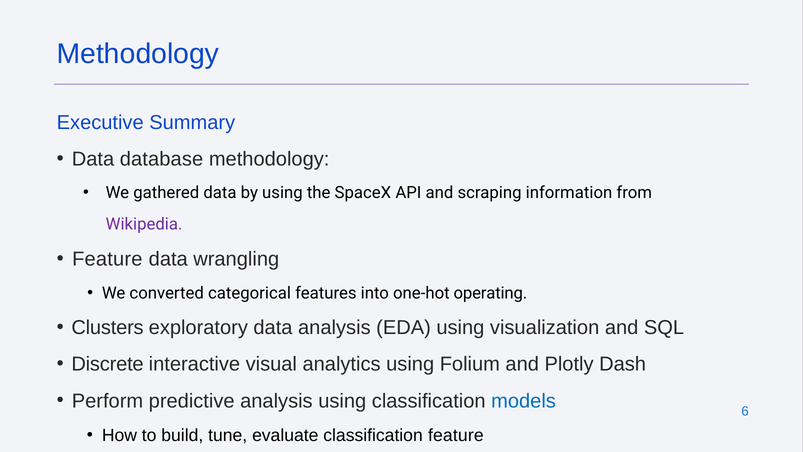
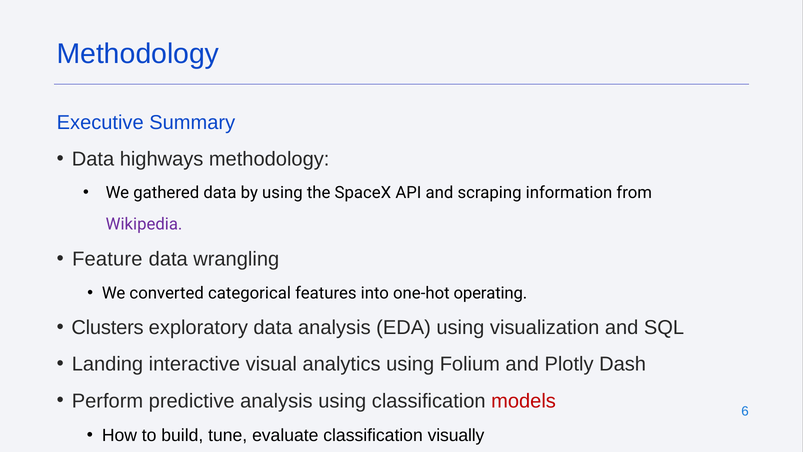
database: database -> highways (162, 159)
Discrete: Discrete -> Landing (107, 364)
models colour: blue -> red (524, 401)
classification feature: feature -> visually (456, 435)
